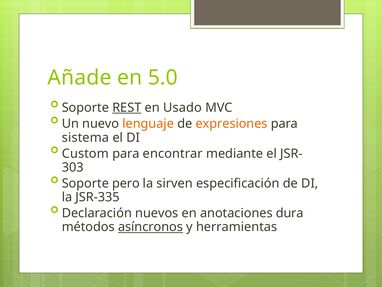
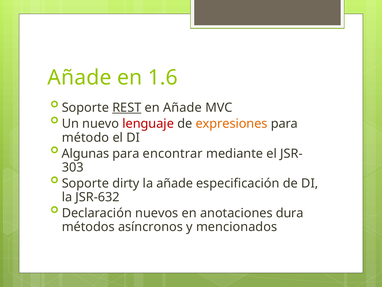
5.0: 5.0 -> 1.6 (163, 78)
en Usado: Usado -> Añade (182, 108)
lenguaje colour: orange -> red (148, 124)
sistema: sistema -> método (85, 137)
Custom: Custom -> Algunas (85, 153)
pero: pero -> dirty (126, 183)
la sirven: sirven -> añade (175, 183)
JSR-335: JSR-335 -> JSR-632 (98, 197)
asíncronos underline: present -> none (151, 227)
herramientas: herramientas -> mencionados (237, 227)
